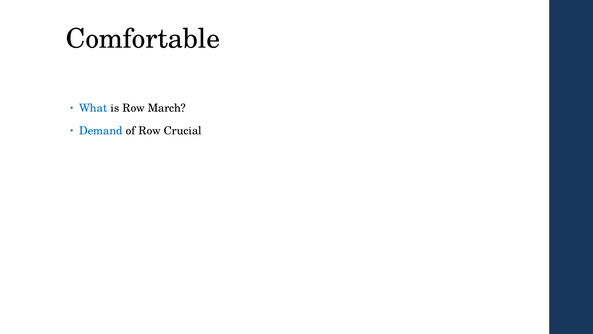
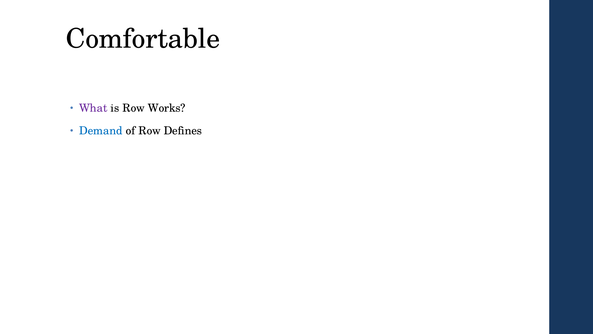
What colour: blue -> purple (93, 108)
March: March -> Works (167, 108)
Crucial: Crucial -> Defines (183, 131)
